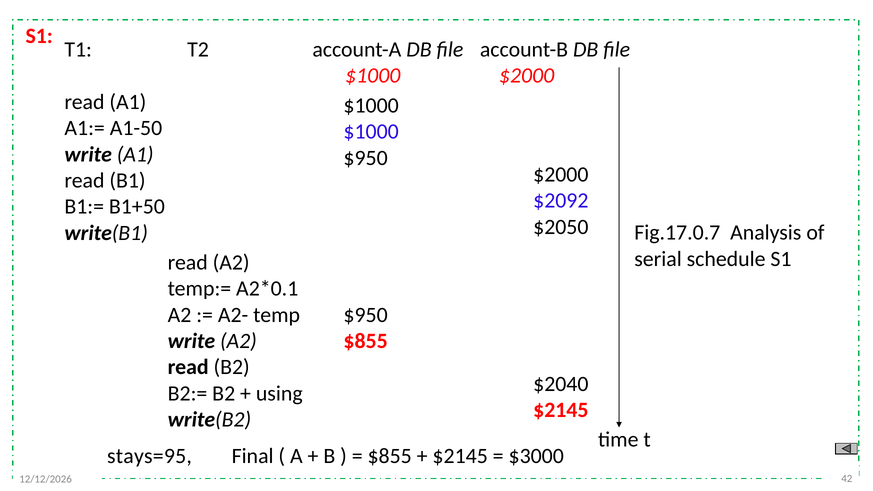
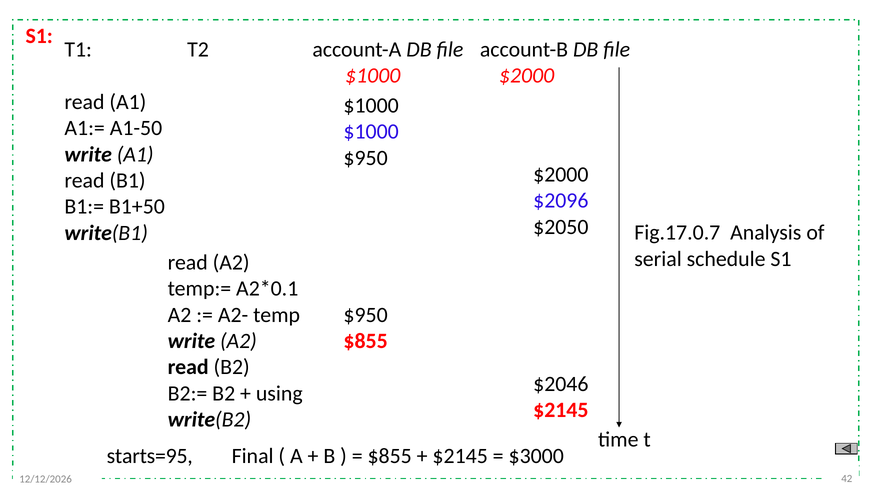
$2092: $2092 -> $2096 (561, 201)
$2040: $2040 -> $2046 (561, 384)
stays=95: stays=95 -> starts=95 (150, 456)
